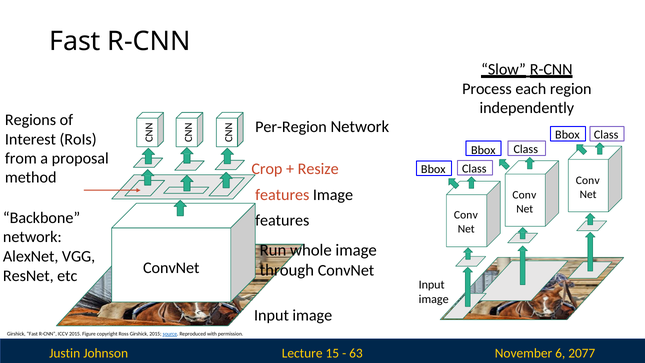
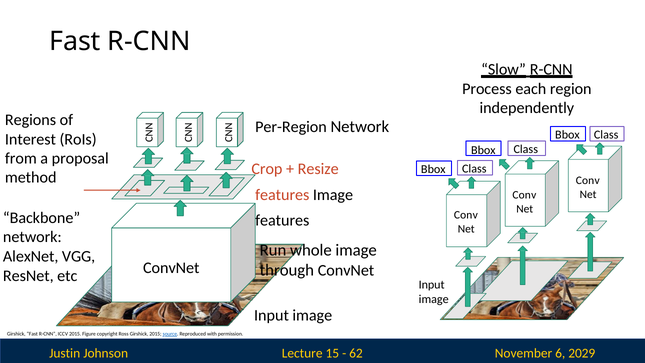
63: 63 -> 62 (356, 353)
2077: 2077 -> 2029 (582, 353)
